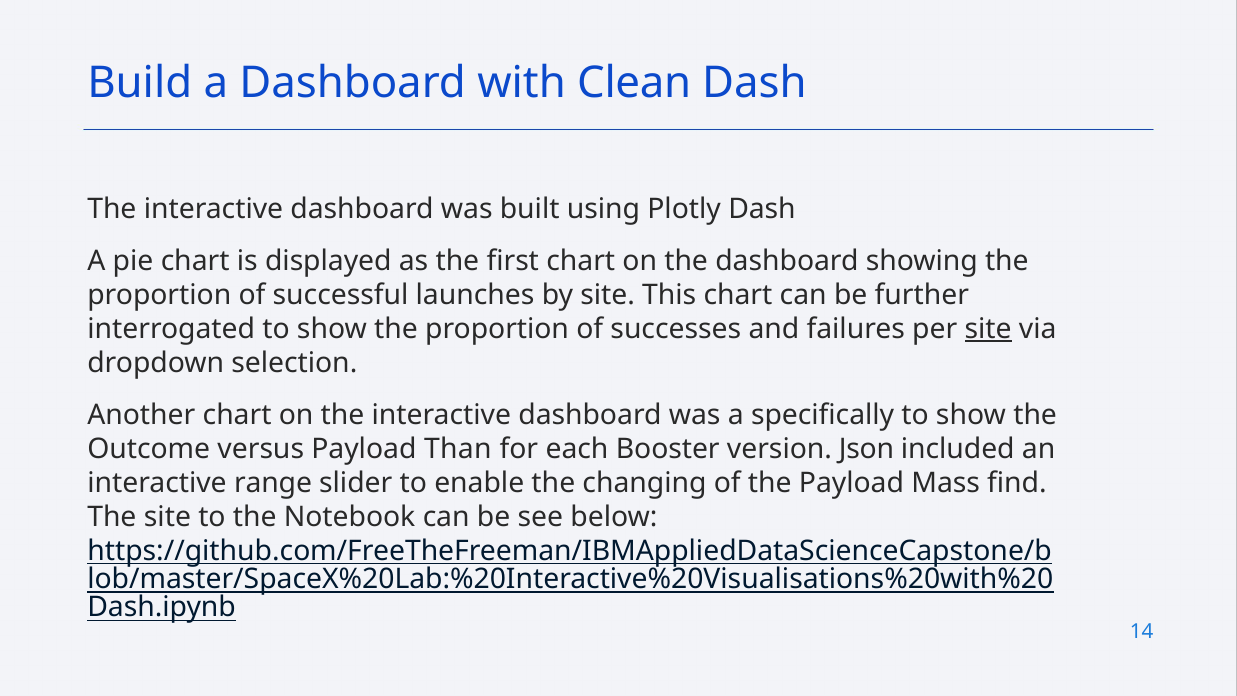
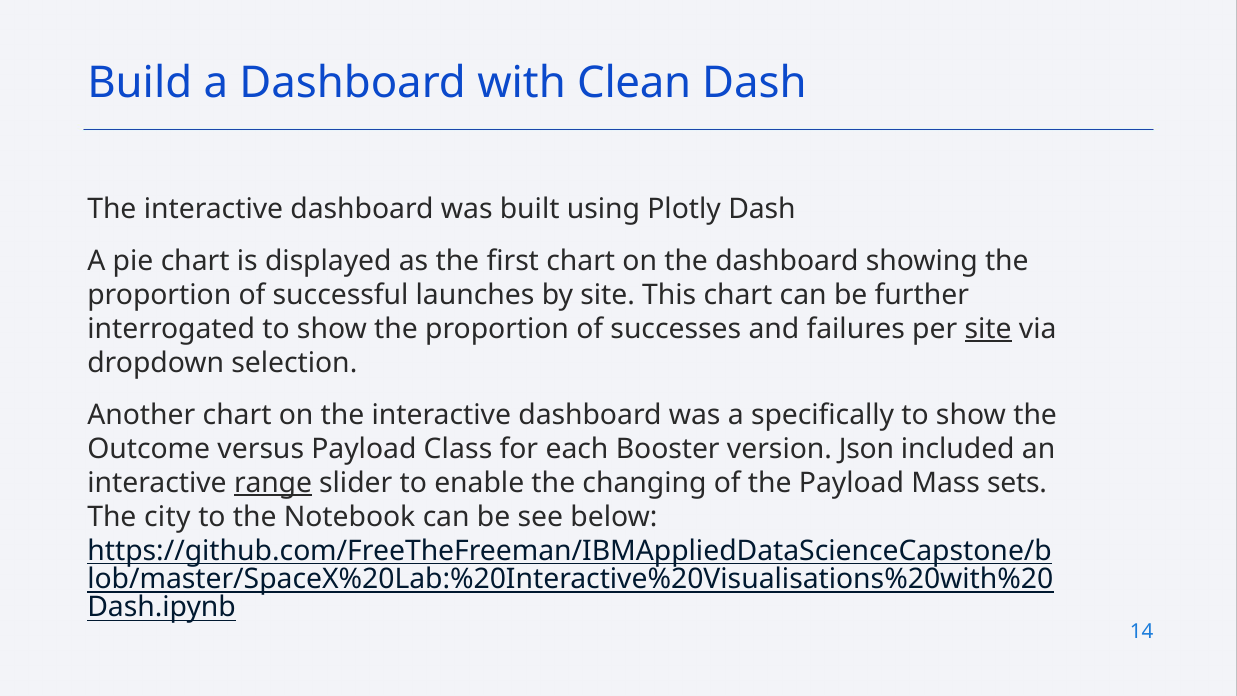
Than: Than -> Class (458, 449)
range underline: none -> present (273, 483)
find: find -> sets (1017, 483)
The site: site -> city (167, 517)
